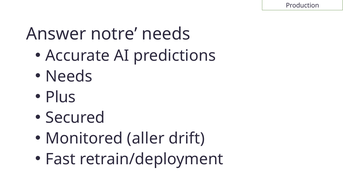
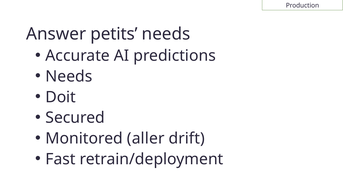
notre: notre -> petits (114, 34)
Plus: Plus -> Doit (61, 97)
